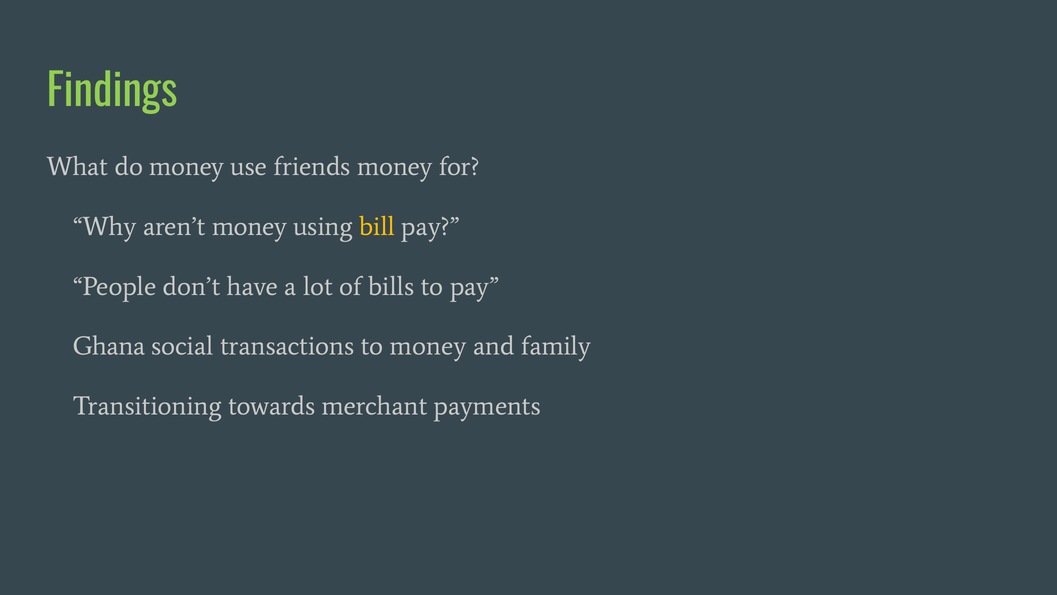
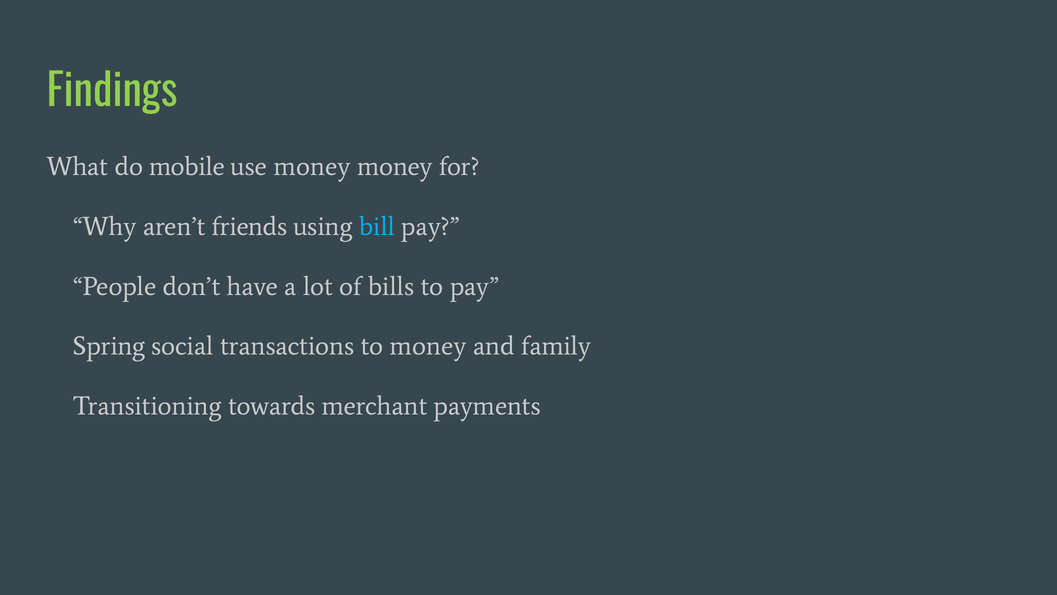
do money: money -> mobile (187, 166)
use friends: friends -> money (312, 166)
aren’t money: money -> friends (249, 226)
bill colour: yellow -> light blue (377, 226)
Ghana: Ghana -> Spring (109, 346)
